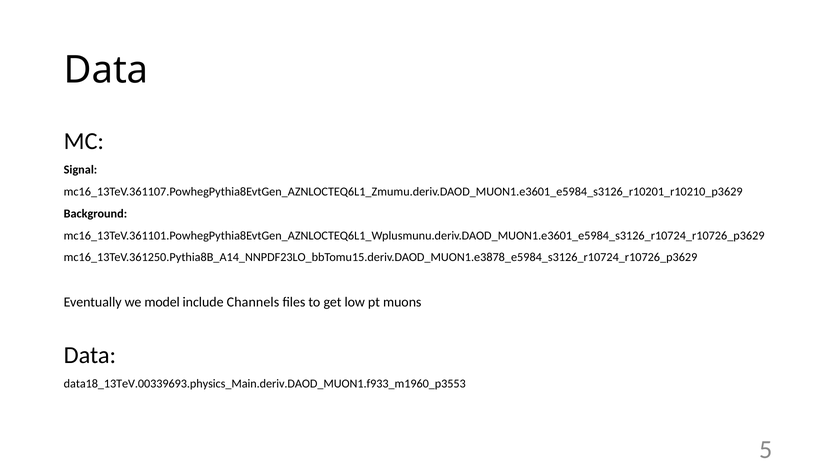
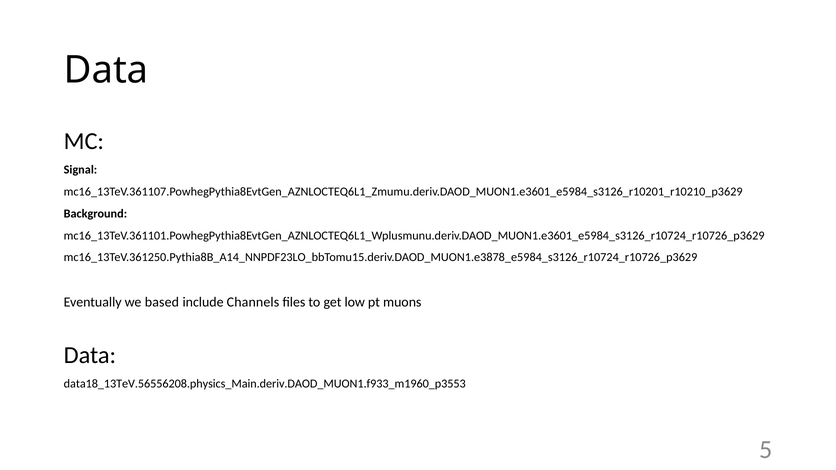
model: model -> based (162, 302)
data18_13TeV.00339693.physics_Main.deriv.DAOD_MUON1.f933_m1960_p3553: data18_13TeV.00339693.physics_Main.deriv.DAOD_MUON1.f933_m1960_p3553 -> data18_13TeV.56556208.physics_Main.deriv.DAOD_MUON1.f933_m1960_p3553 (265, 384)
